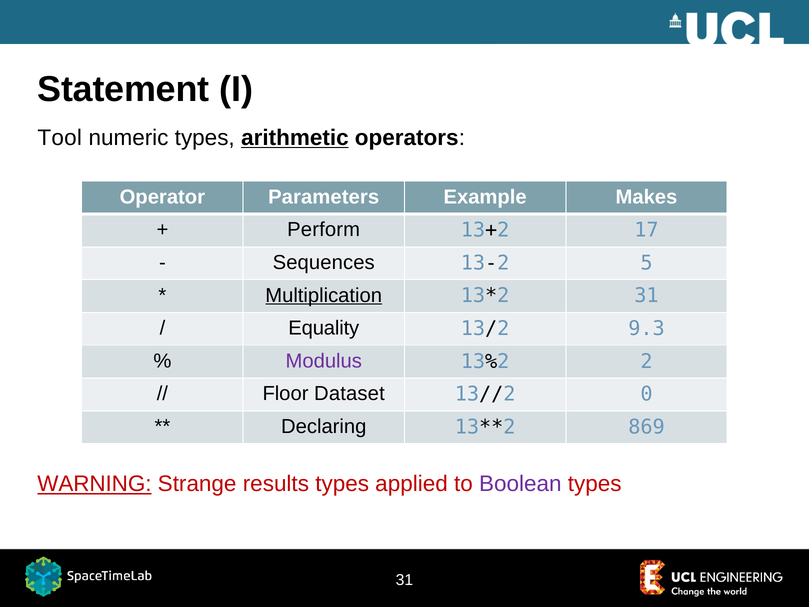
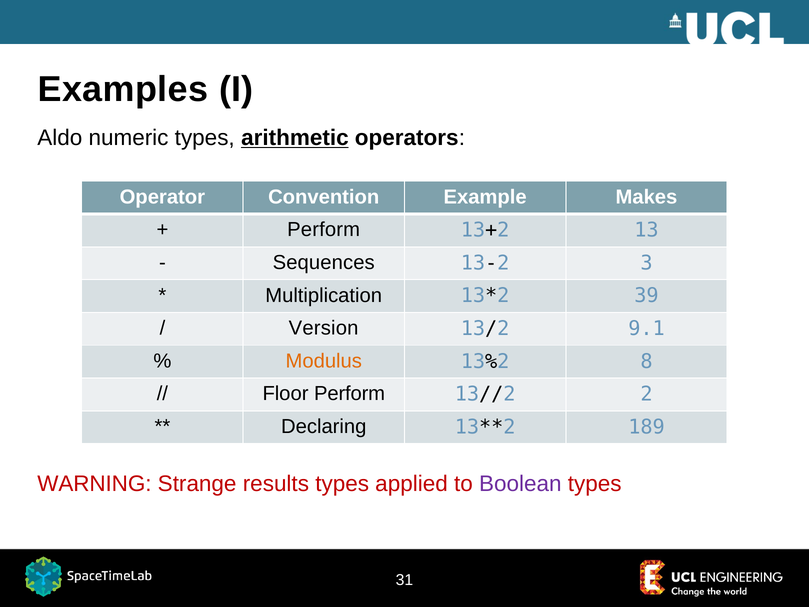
Statement: Statement -> Examples (123, 89)
Tool: Tool -> Aldo (60, 138)
Parameters: Parameters -> Convention (324, 197)
17: 17 -> 13 (646, 230)
5: 5 -> 3 (647, 263)
Multiplication underline: present -> none (324, 295)
31: 31 -> 39 (646, 296)
Equality: Equality -> Version (324, 328)
9.3: 9.3 -> 9.1 (647, 328)
Modulus colour: purple -> orange (324, 361)
2: 2 -> 8 (647, 361)
Floor Dataset: Dataset -> Perform (350, 394)
0: 0 -> 2 (647, 394)
869: 869 -> 189 (647, 427)
WARNING underline: present -> none (94, 484)
